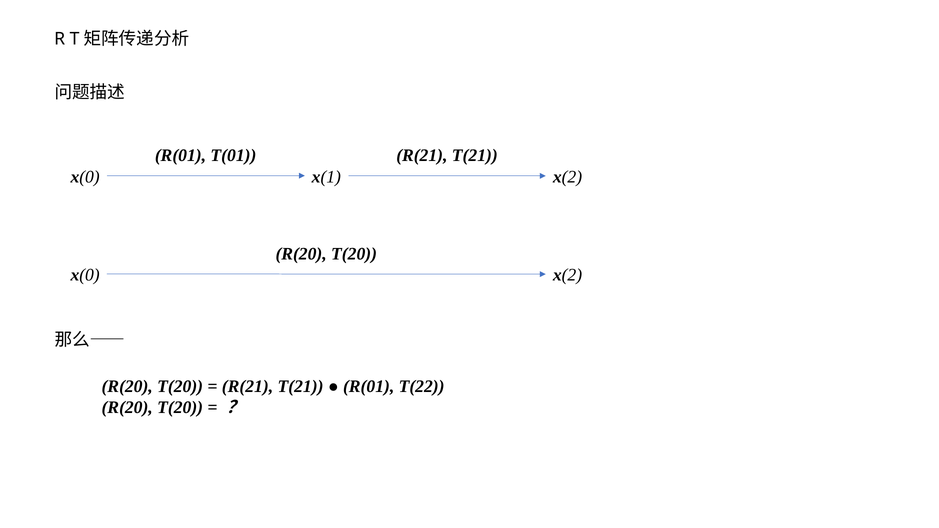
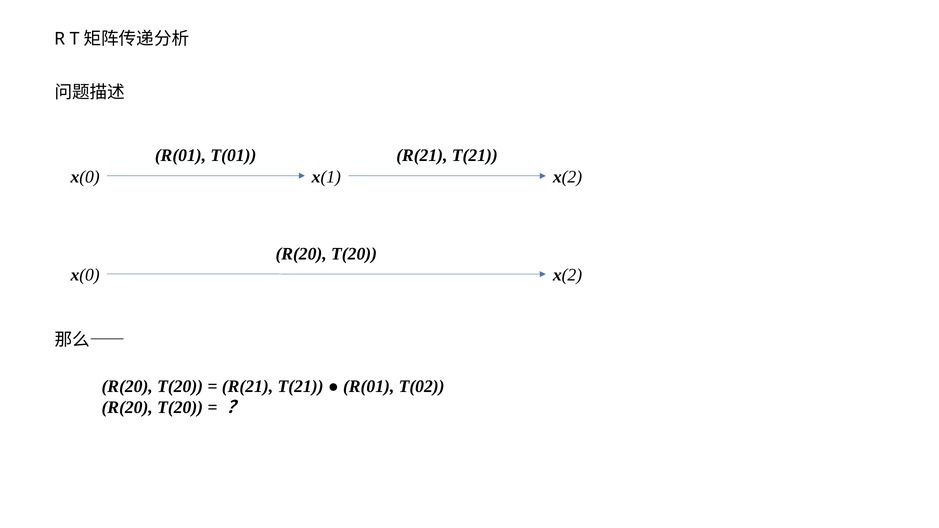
T(22: T(22 -> T(02 (422, 386)
